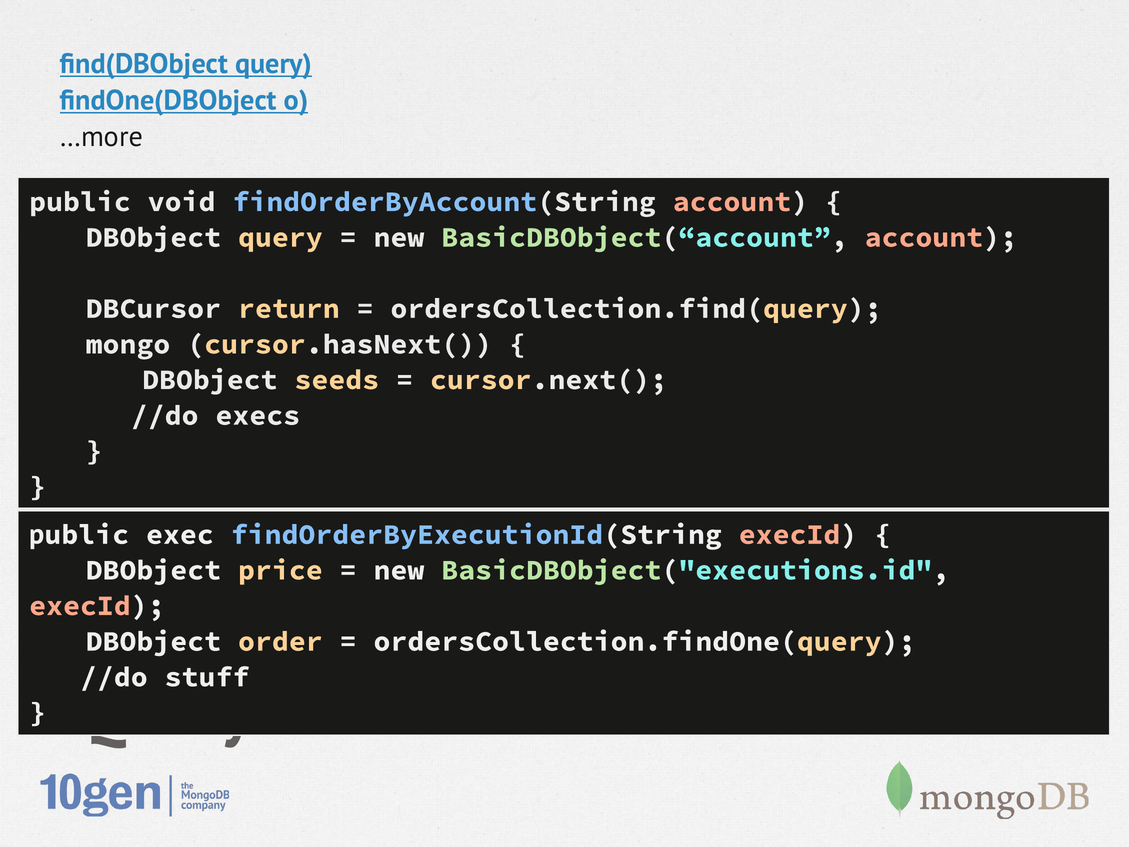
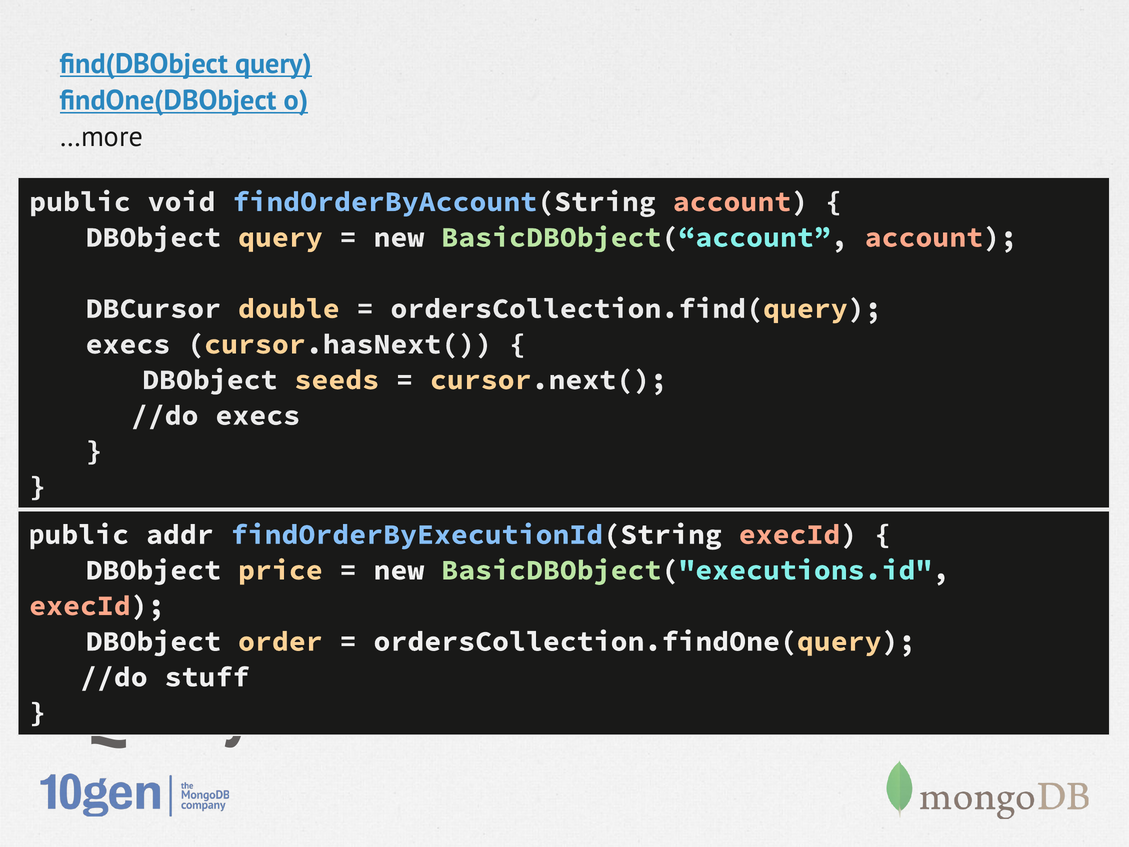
return: return -> double (289, 308)
mongo: mongo -> execs (128, 344)
exec: exec -> addr (180, 534)
